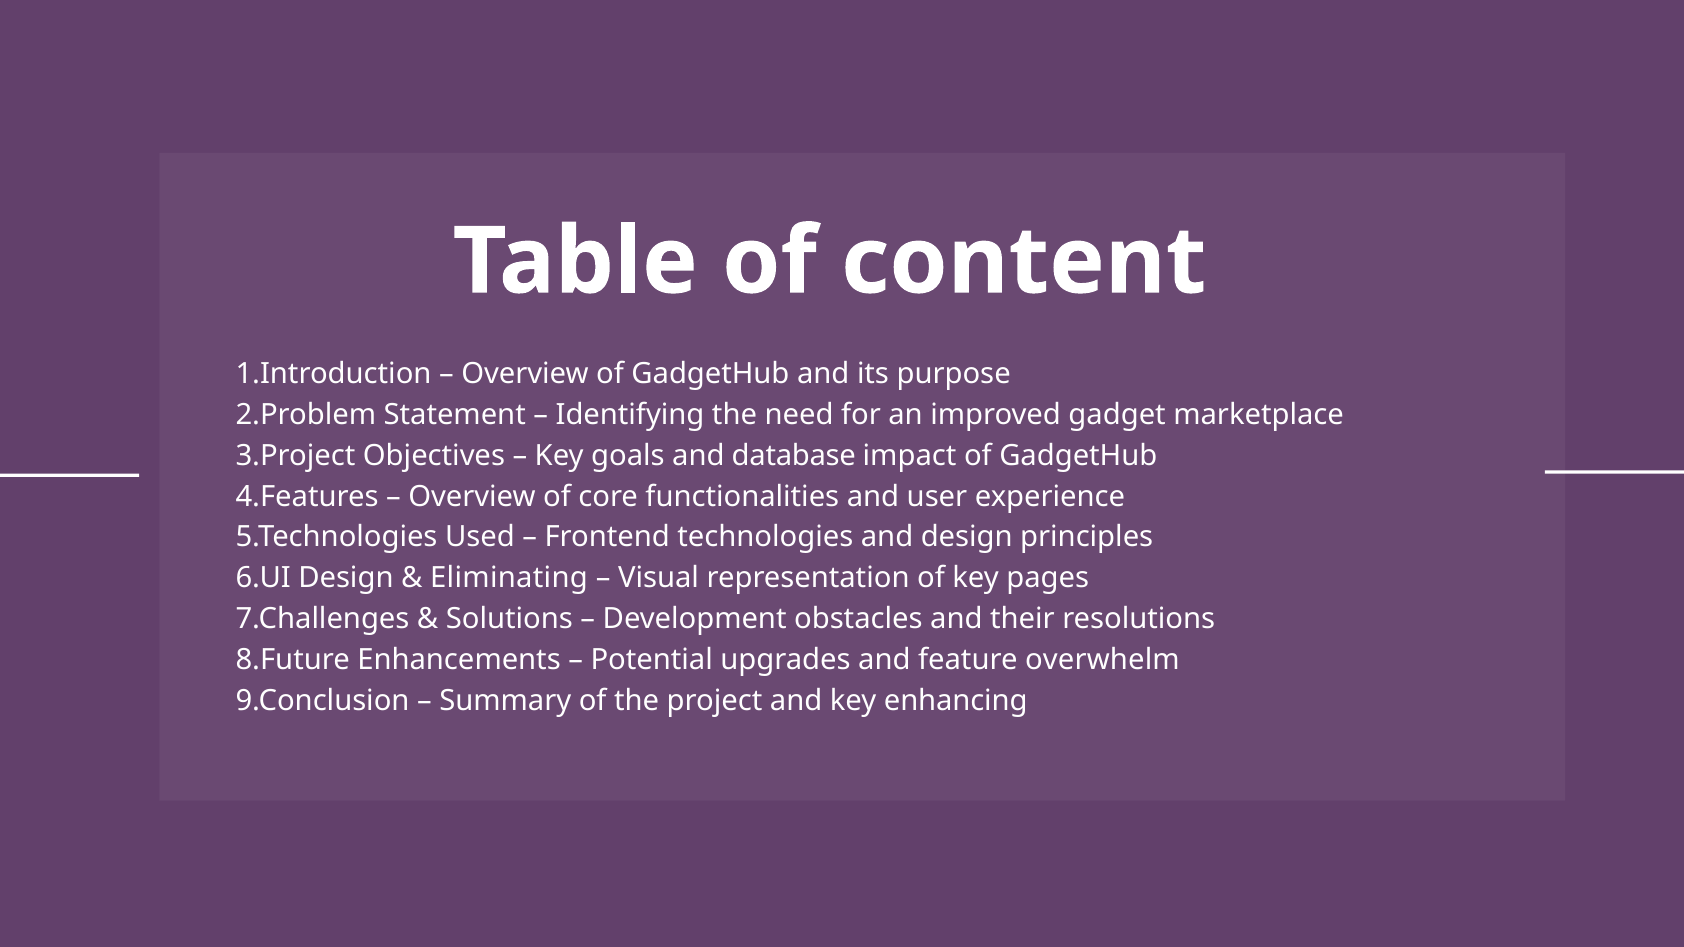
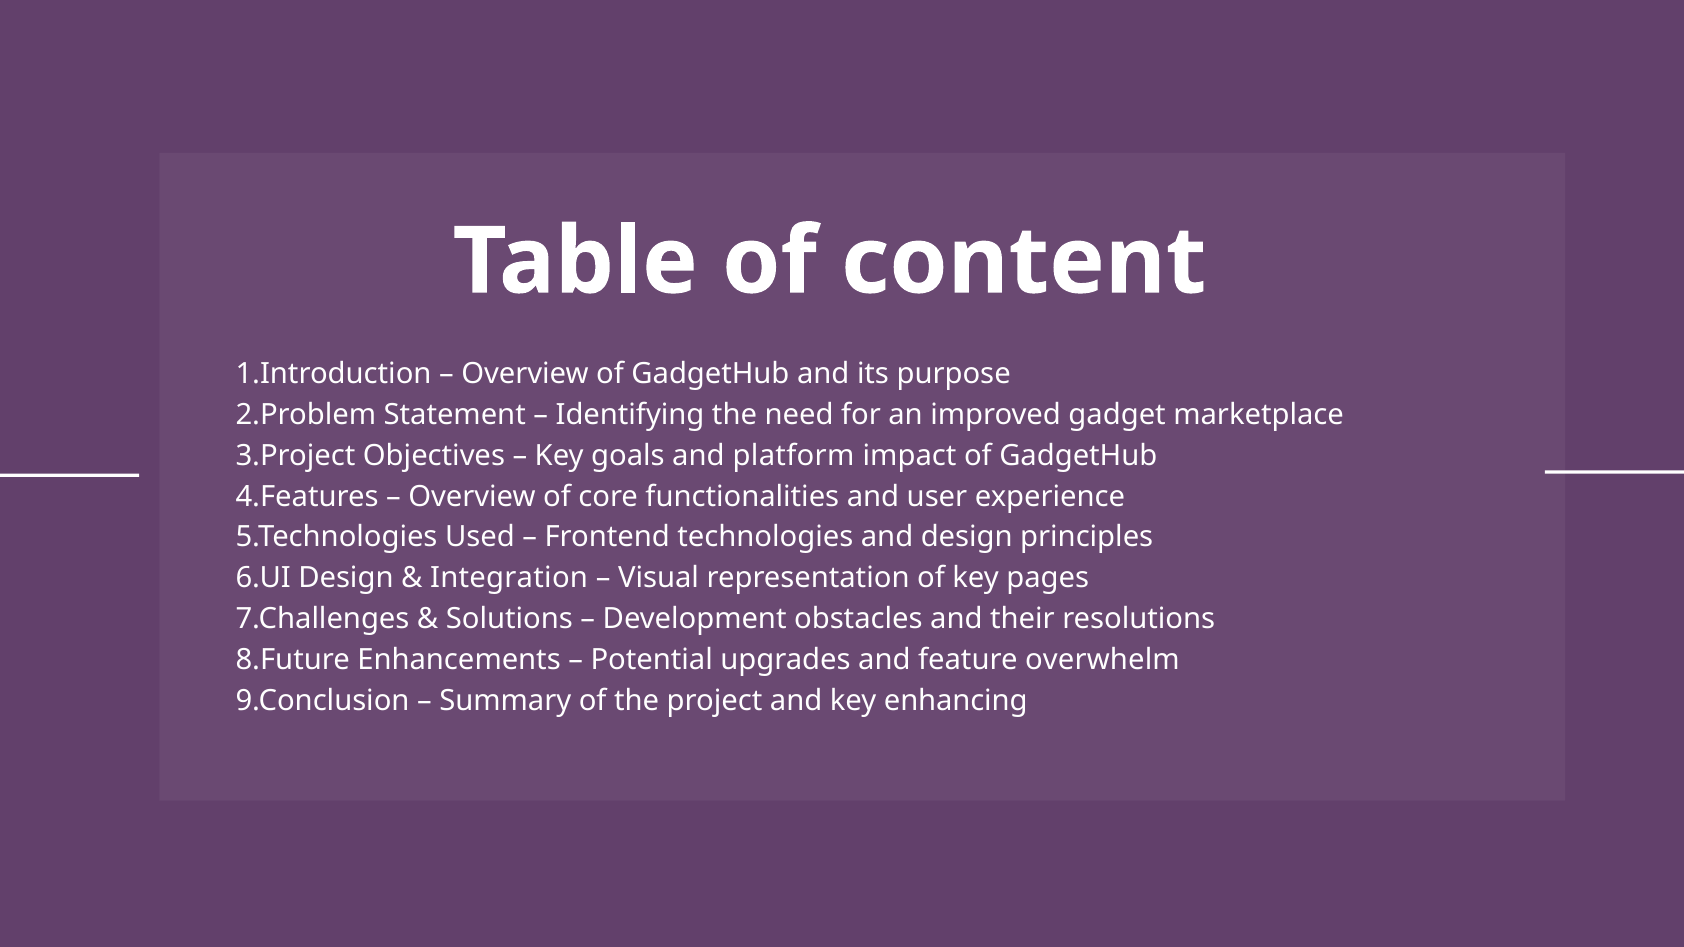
database: database -> platform (794, 456)
Eliminating: Eliminating -> Integration (509, 578)
